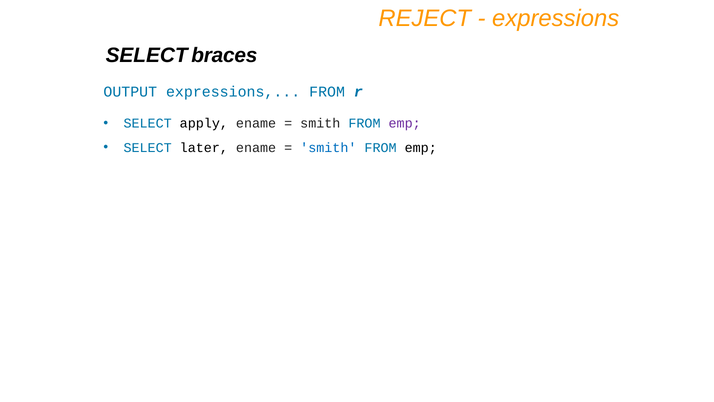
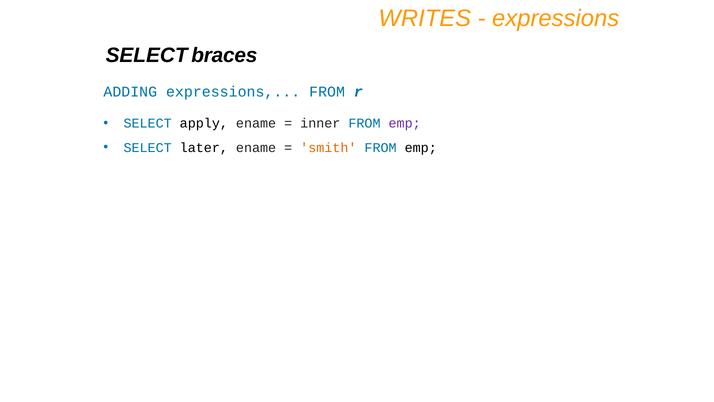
REJECT: REJECT -> WRITES (425, 19)
OUTPUT: OUTPUT -> ADDING (130, 92)
smith: smith -> inner (320, 123)
smith colour: blue -> orange (328, 147)
